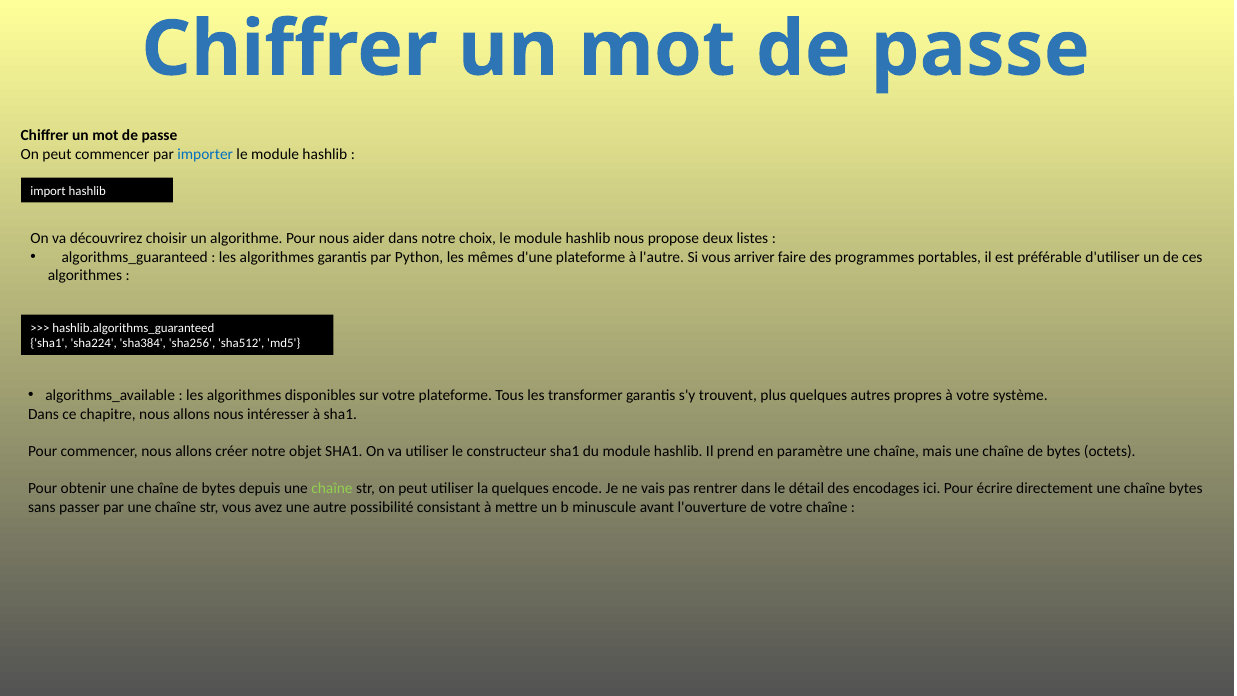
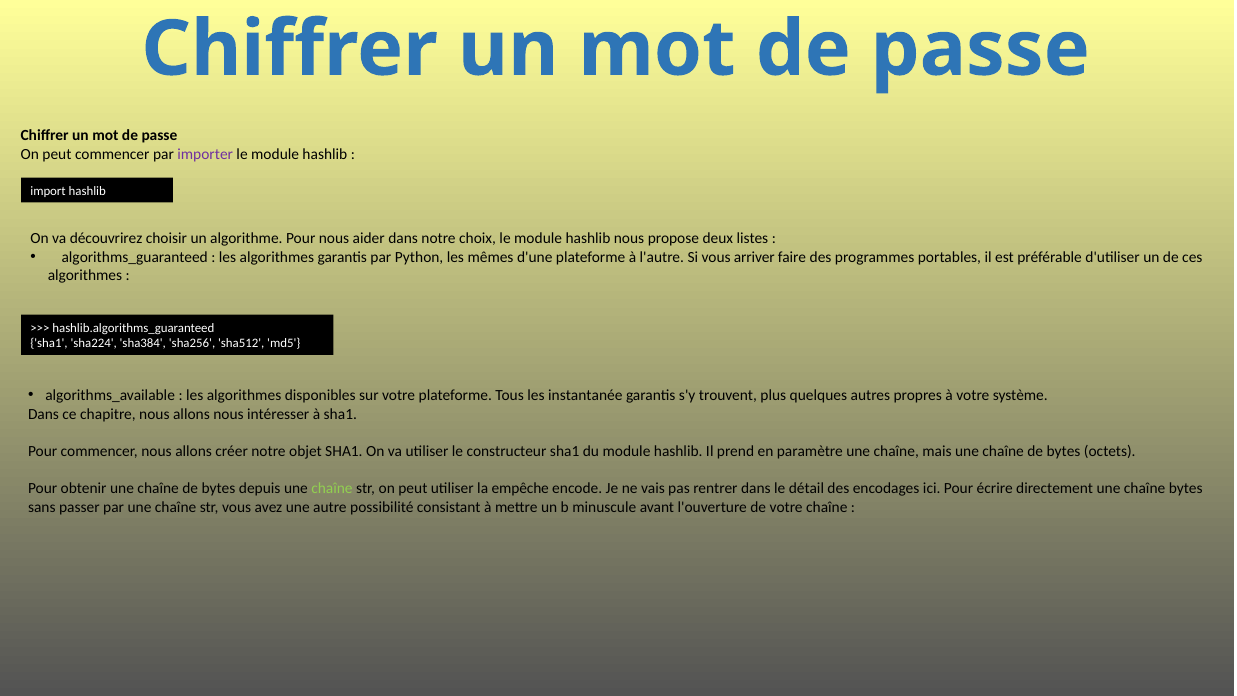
importer colour: blue -> purple (205, 154)
transformer: transformer -> instantanée (585, 396)
la quelques: quelques -> empêche (520, 488)
